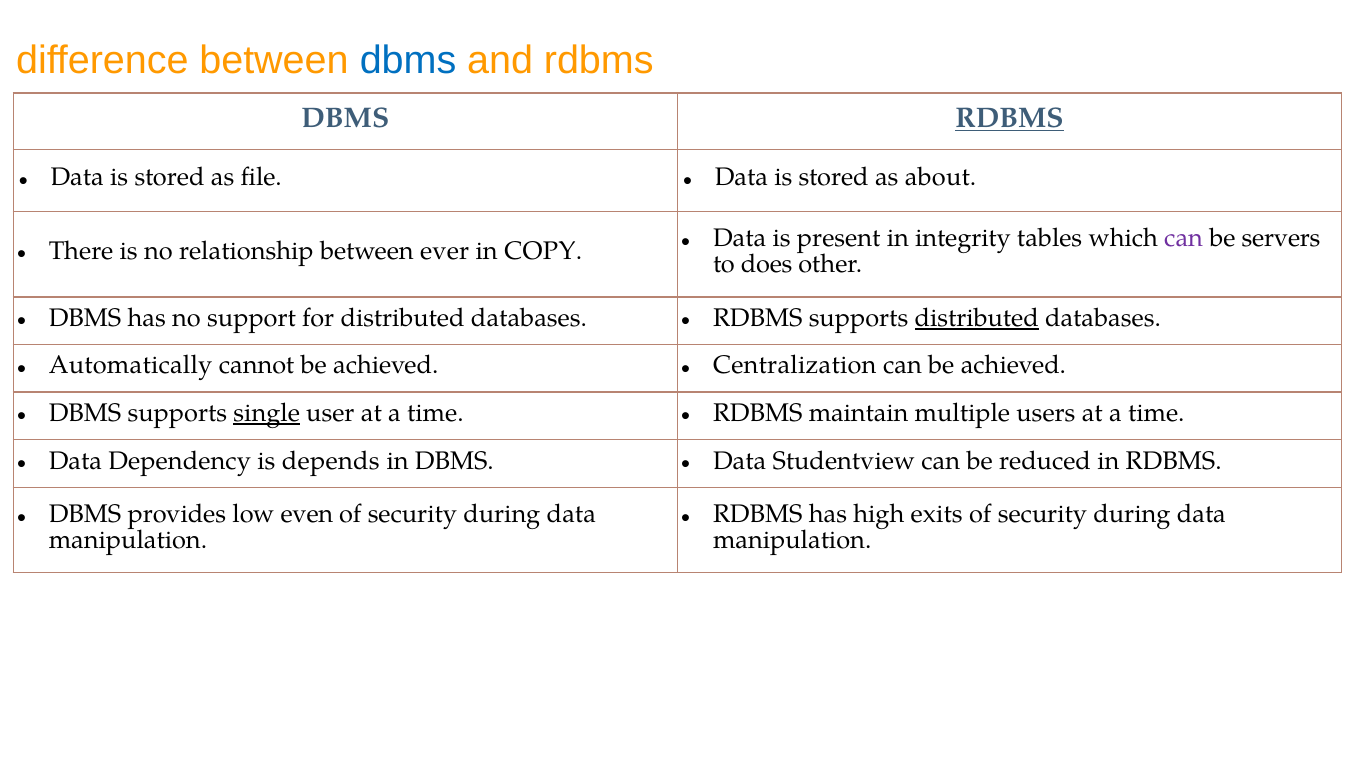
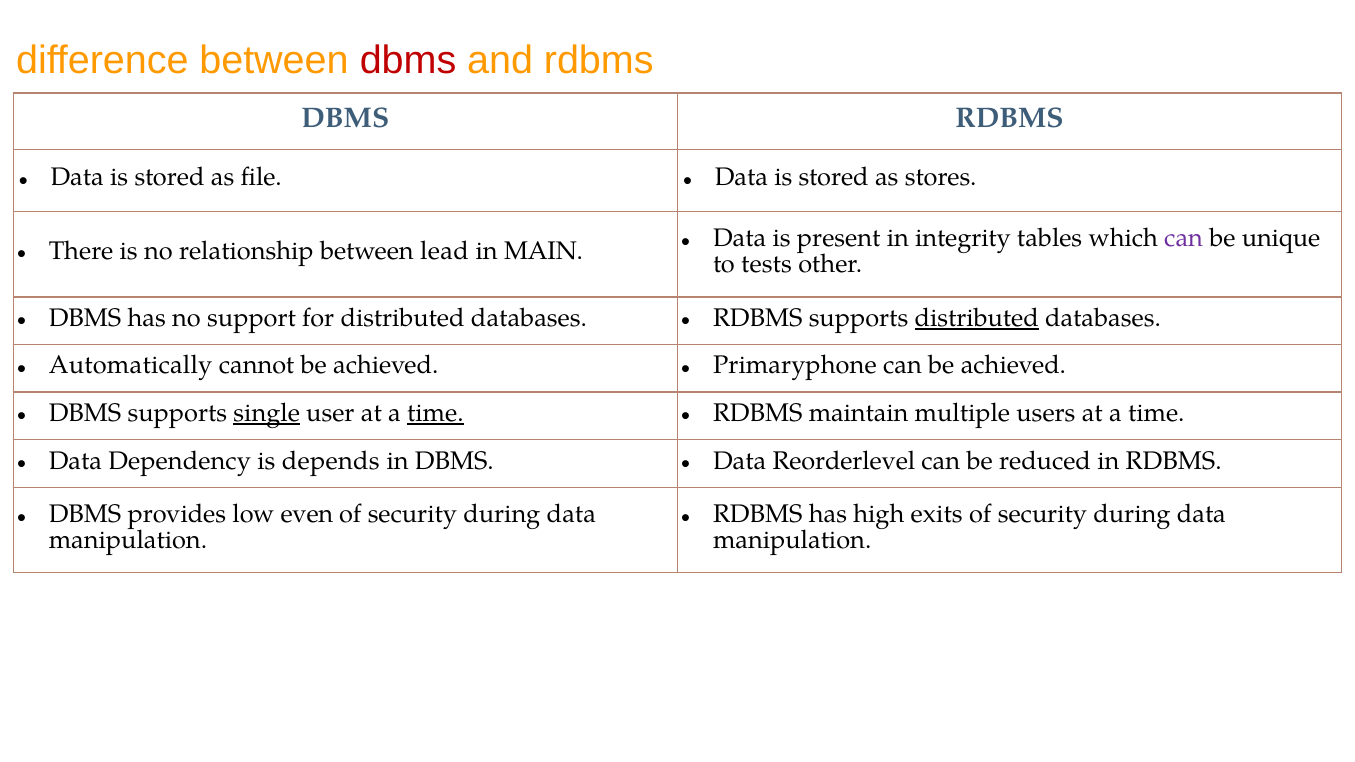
dbms colour: blue -> red (408, 60)
RDBMS underline: present -> none (1010, 118)
about: about -> stores (941, 178)
servers: servers -> unique (1281, 239)
ever: ever -> lead (445, 251)
COPY: COPY -> MAIN (544, 251)
does: does -> tests (767, 264)
Centralization: Centralization -> Primaryphone (795, 366)
time underline: none -> present (435, 413)
Studentview: Studentview -> Reorderlevel (844, 461)
